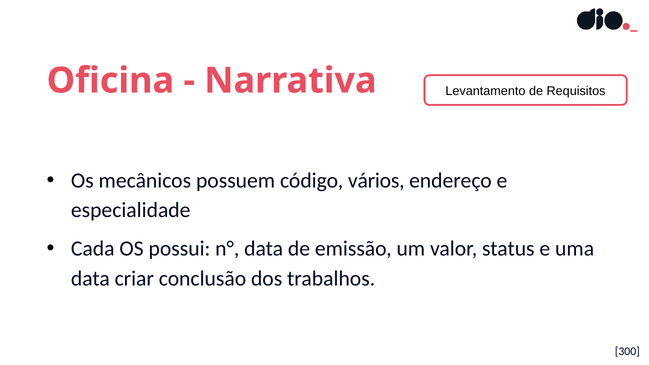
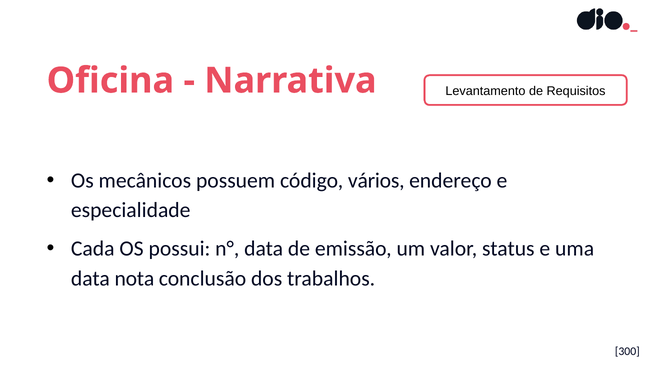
criar: criar -> nota (134, 278)
